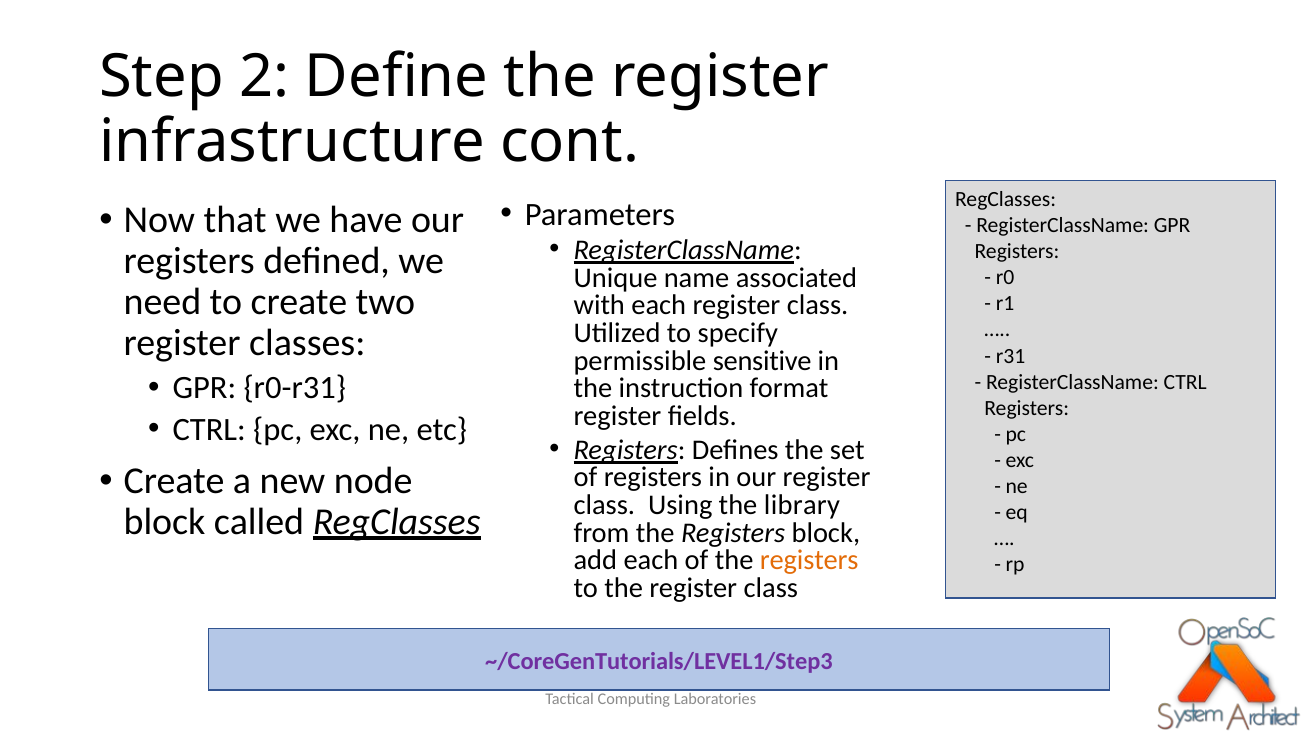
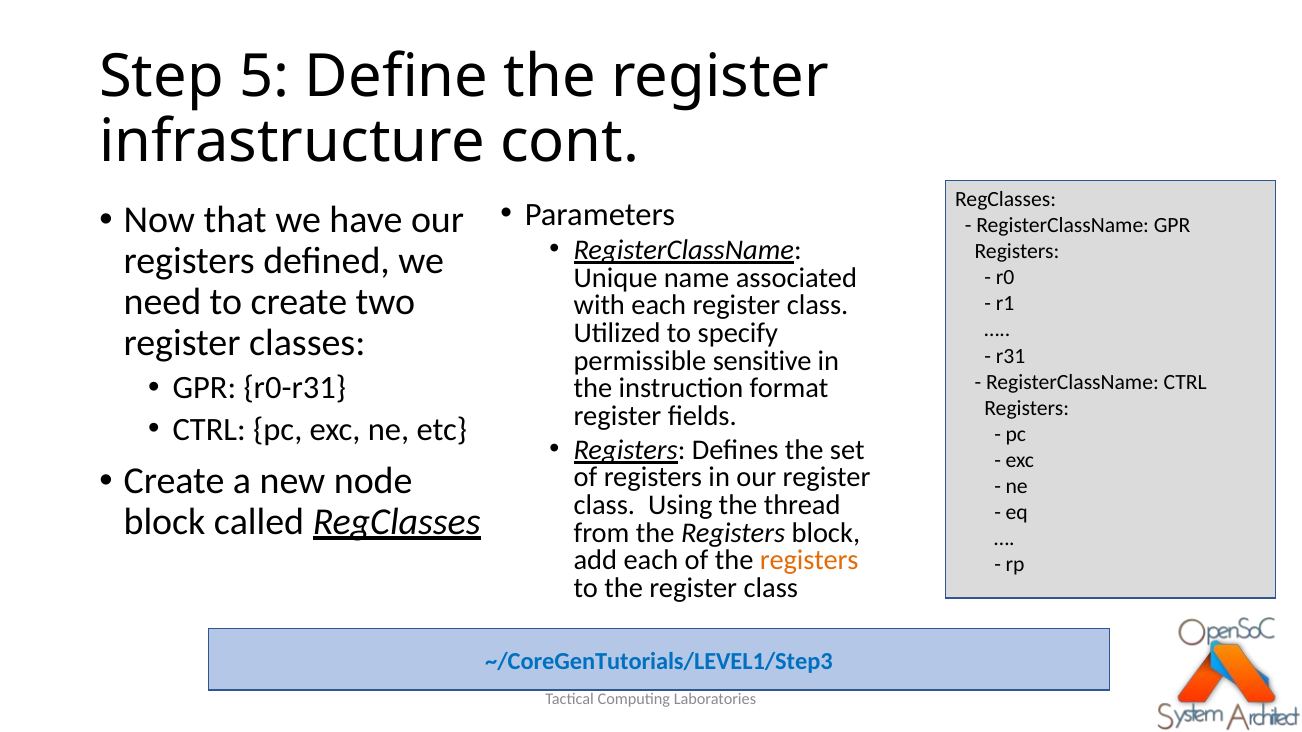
2: 2 -> 5 (264, 77)
library: library -> thread (802, 505)
~/CoreGenTutorials/LEVEL1/Step3 colour: purple -> blue (659, 661)
